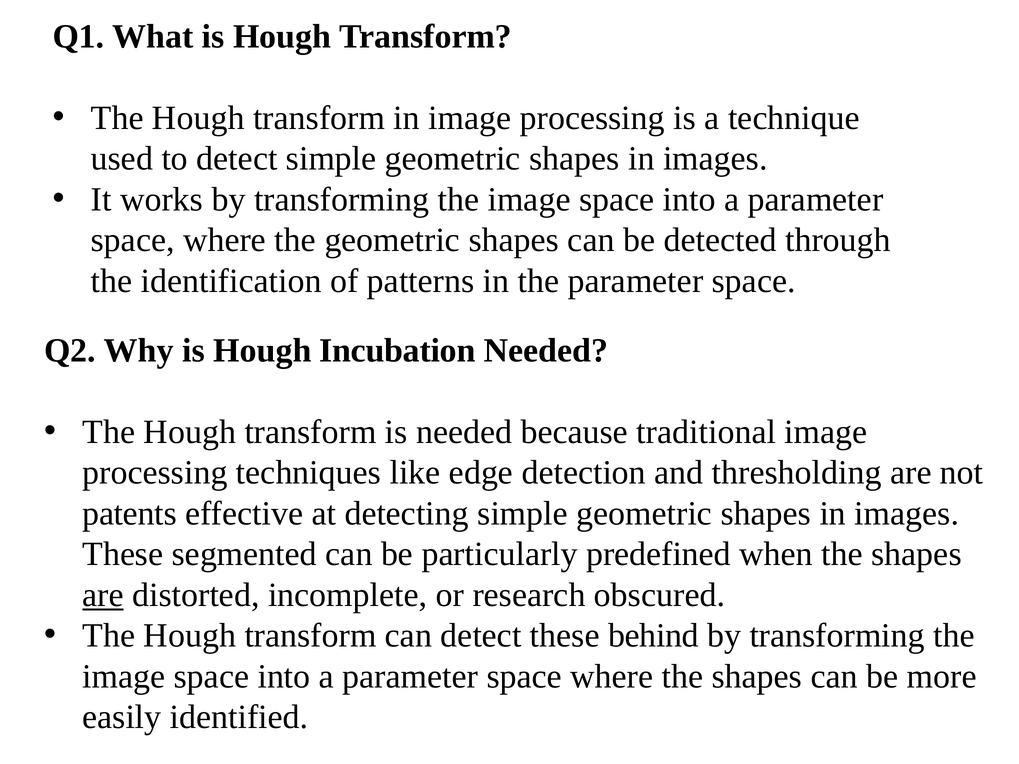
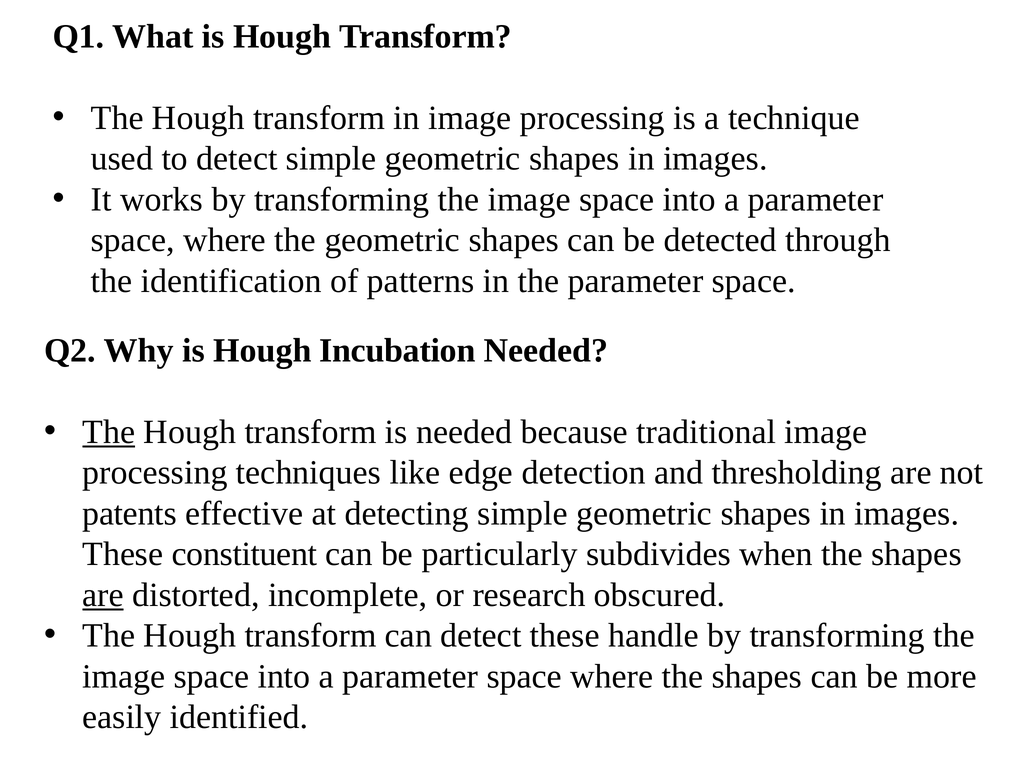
The underline: none -> present (109, 432)
segmented: segmented -> constituent (244, 554)
predefined: predefined -> subdivides (659, 554)
behind: behind -> handle (653, 636)
